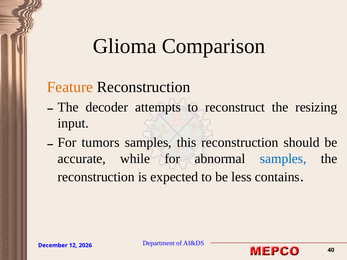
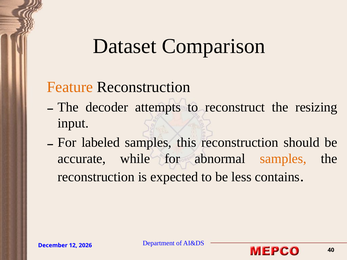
Glioma: Glioma -> Dataset (125, 46)
tumors: tumors -> labeled (101, 143)
samples colour: blue -> orange (283, 159)
